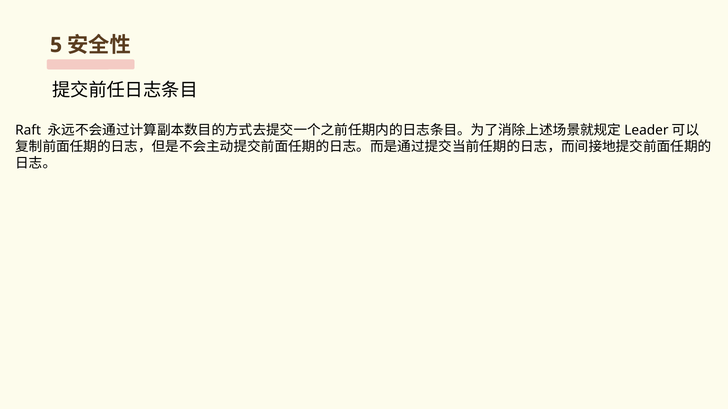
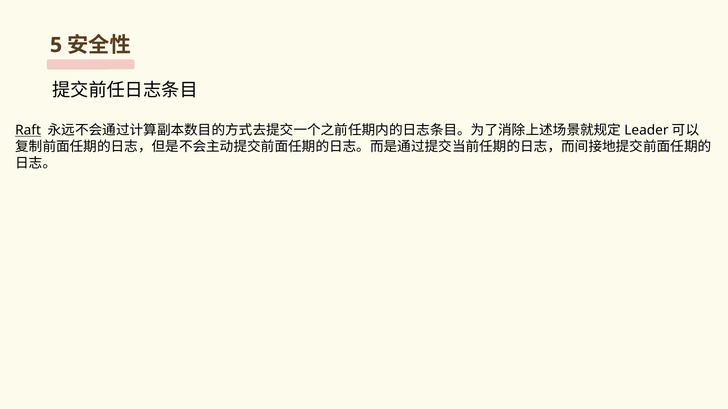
Raft underline: none -> present (28, 131)
